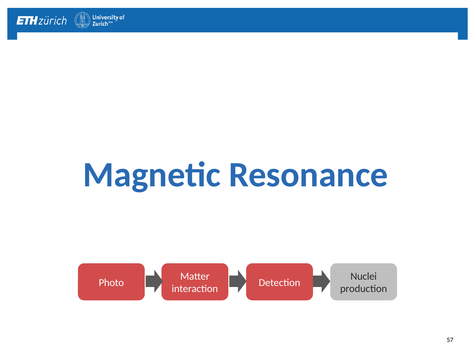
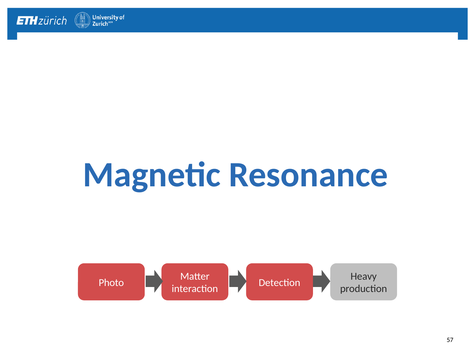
Nuclei: Nuclei -> Heavy (364, 276)
